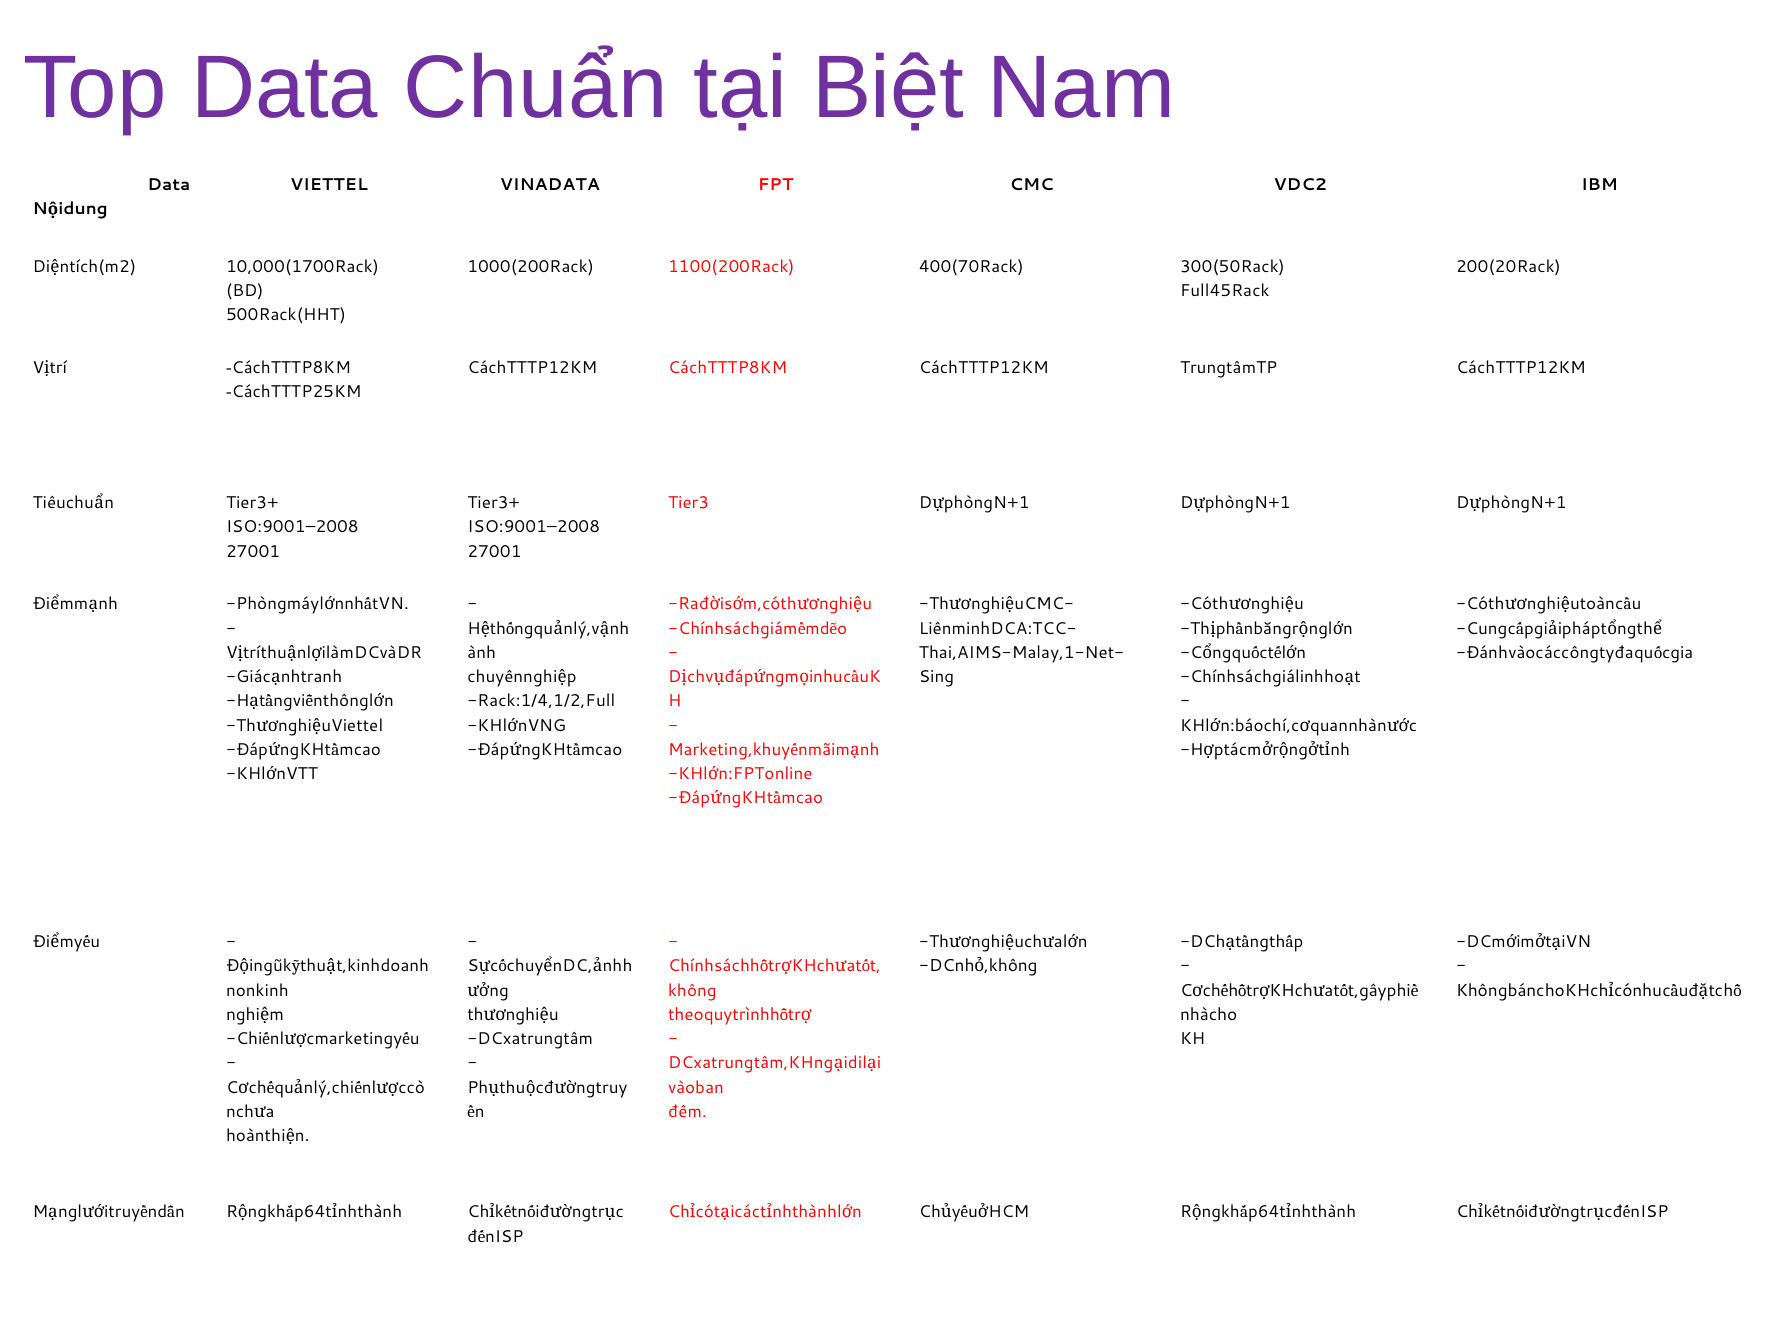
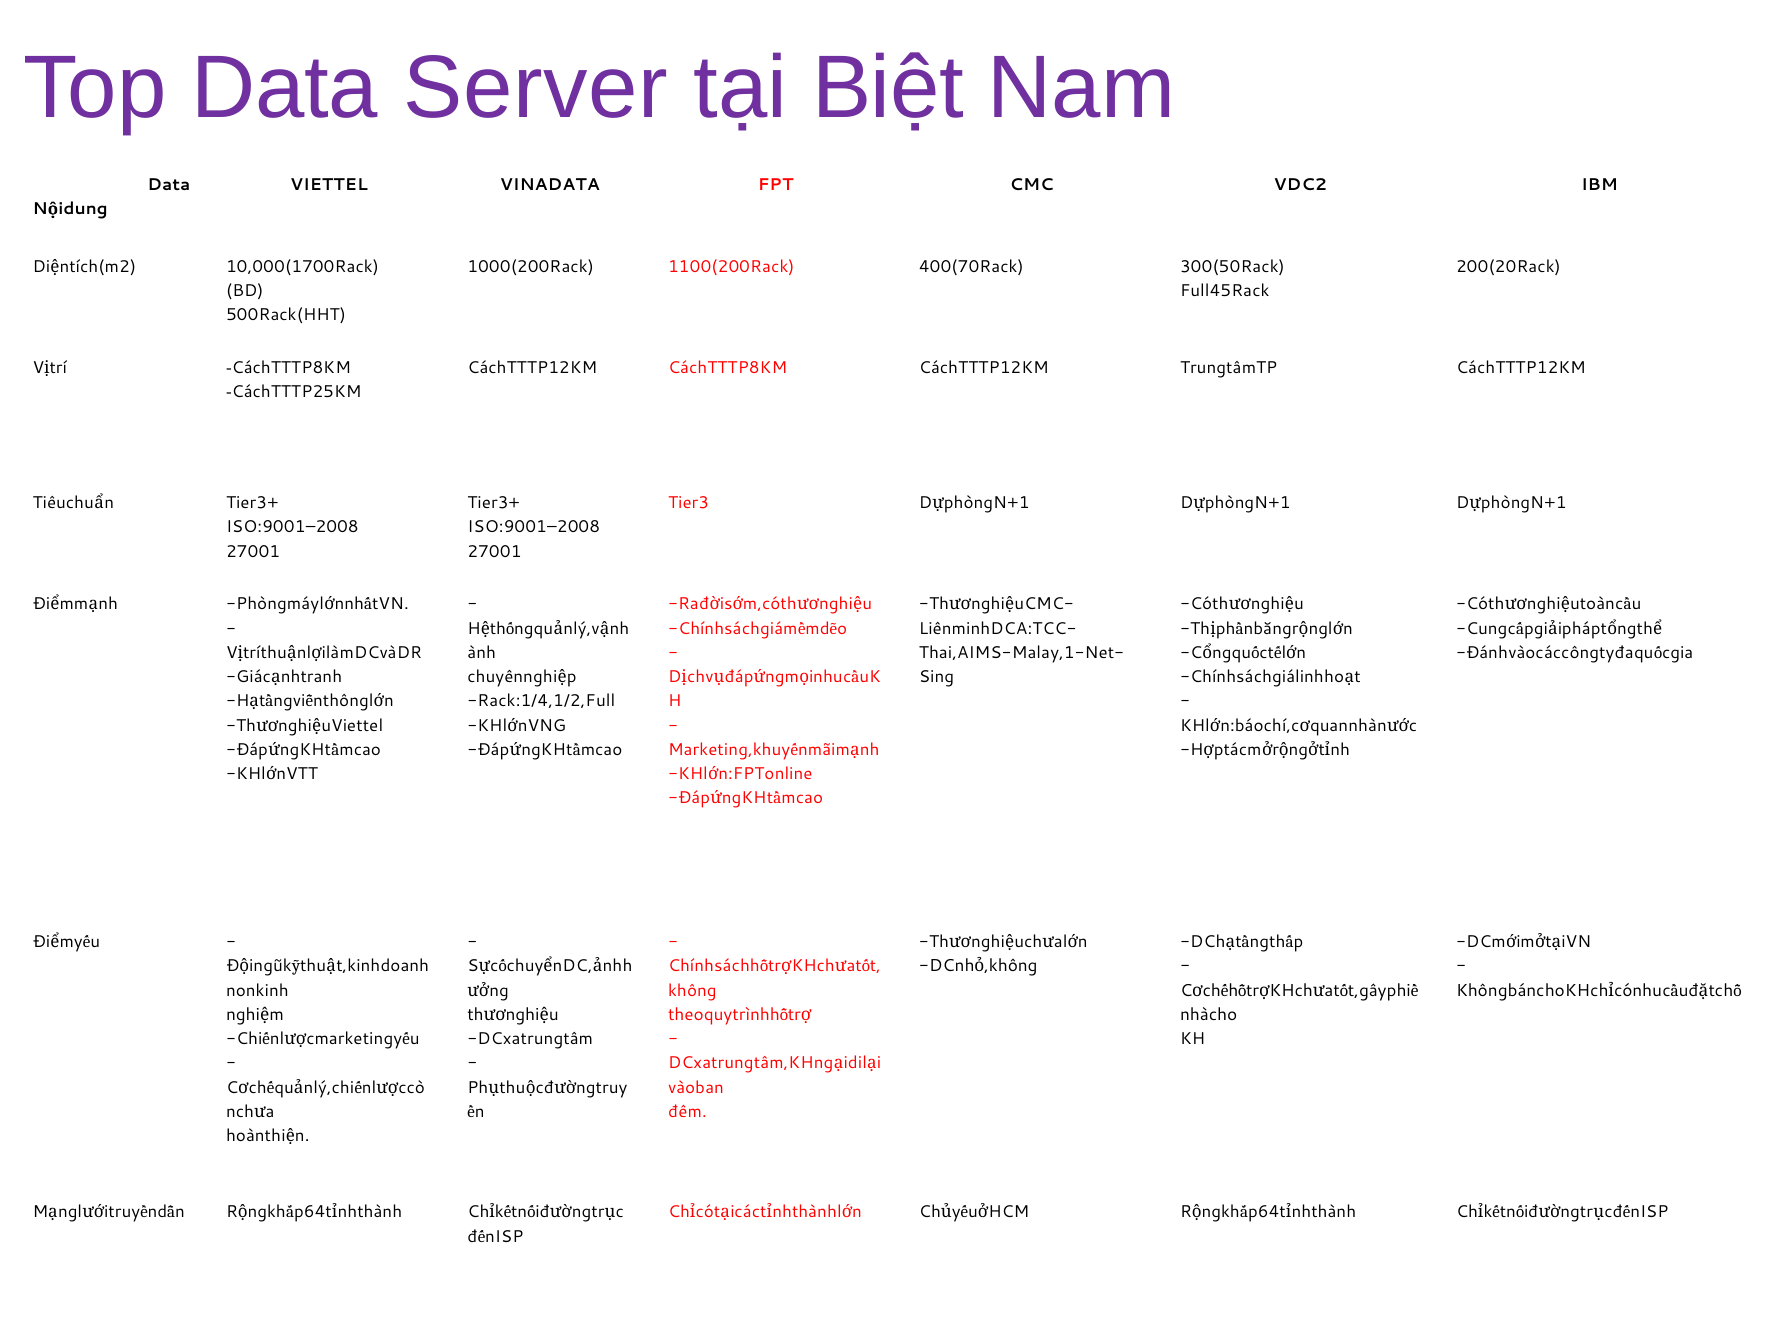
Chuẩn: Chuẩn -> Server (536, 89)
